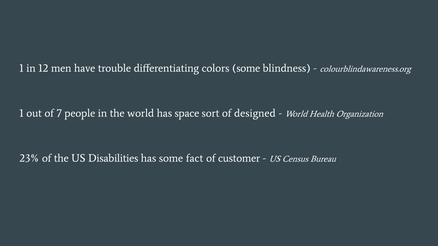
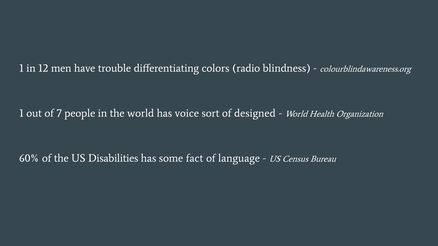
colors some: some -> radio (246, 68)
space: space -> voice (187, 113)
23%: 23% -> 60% (29, 159)
customer: customer -> language (239, 159)
